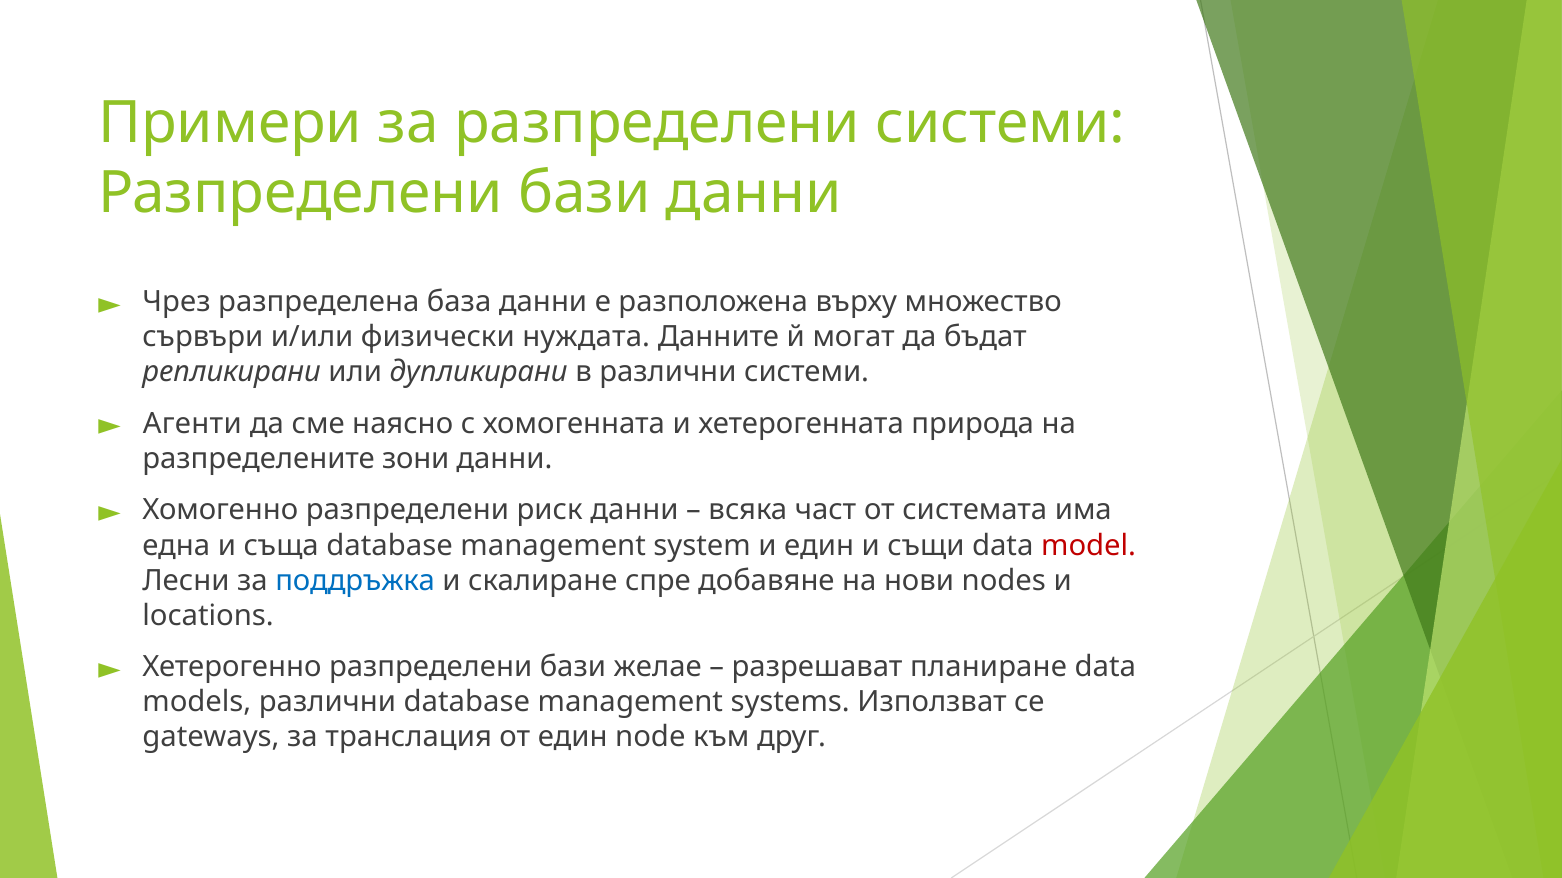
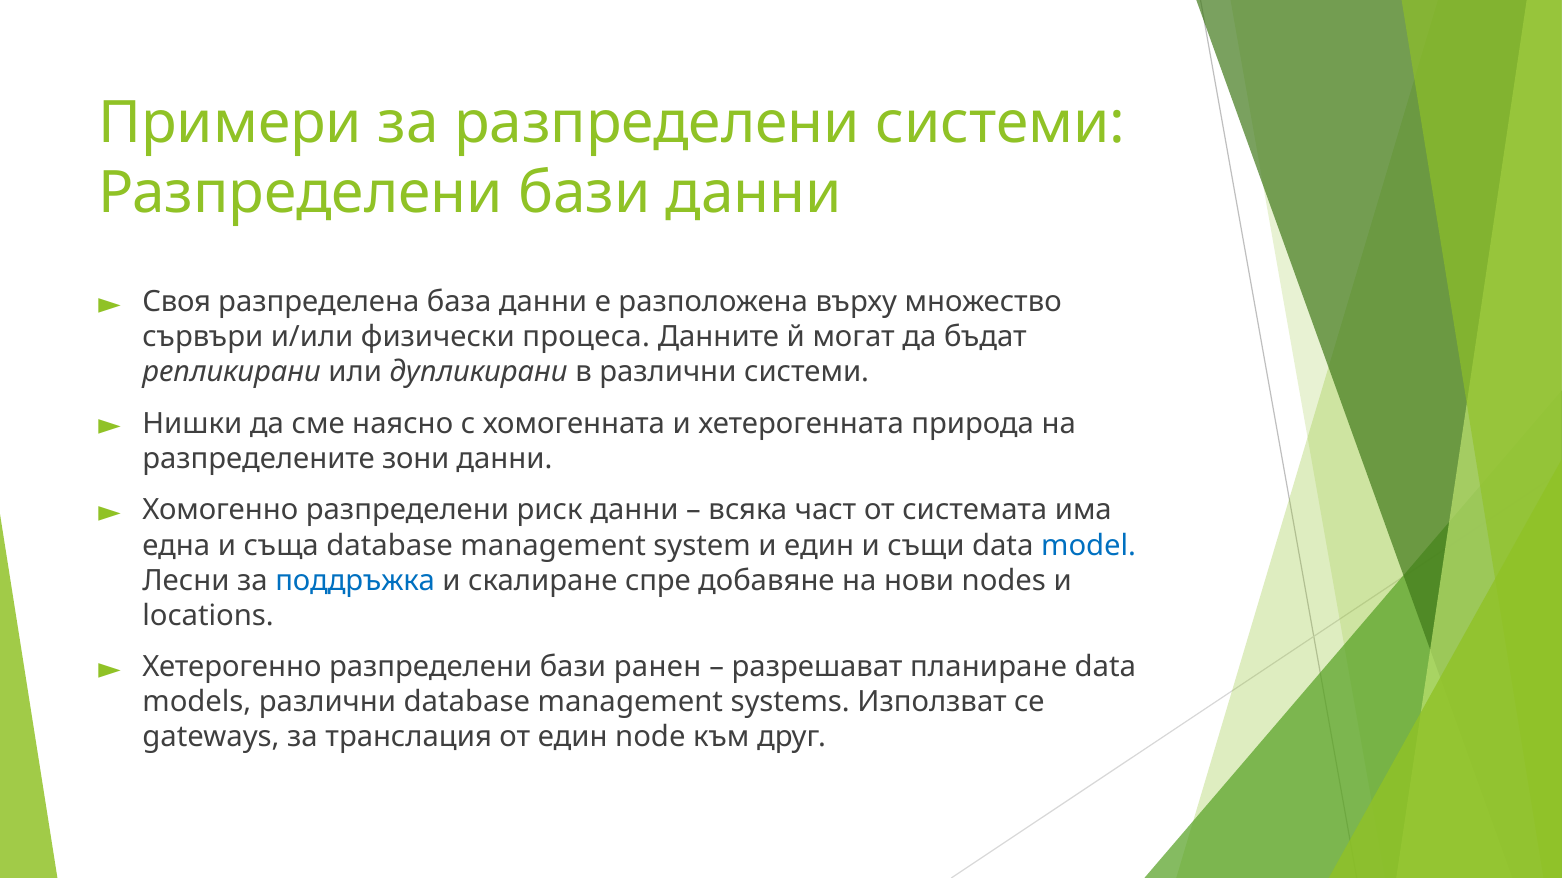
Чрез: Чрез -> Своя (177, 302)
нуждата: нуждата -> процеса (586, 337)
Агенти: Агенти -> Нишки (192, 424)
model colour: red -> blue (1089, 546)
желае: желае -> ранен (658, 667)
